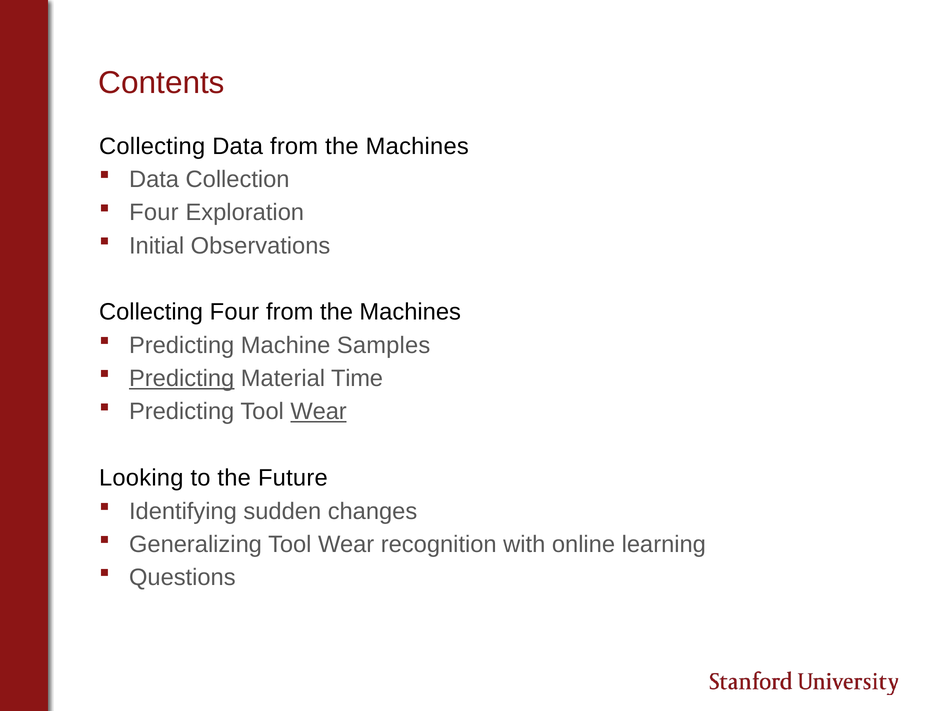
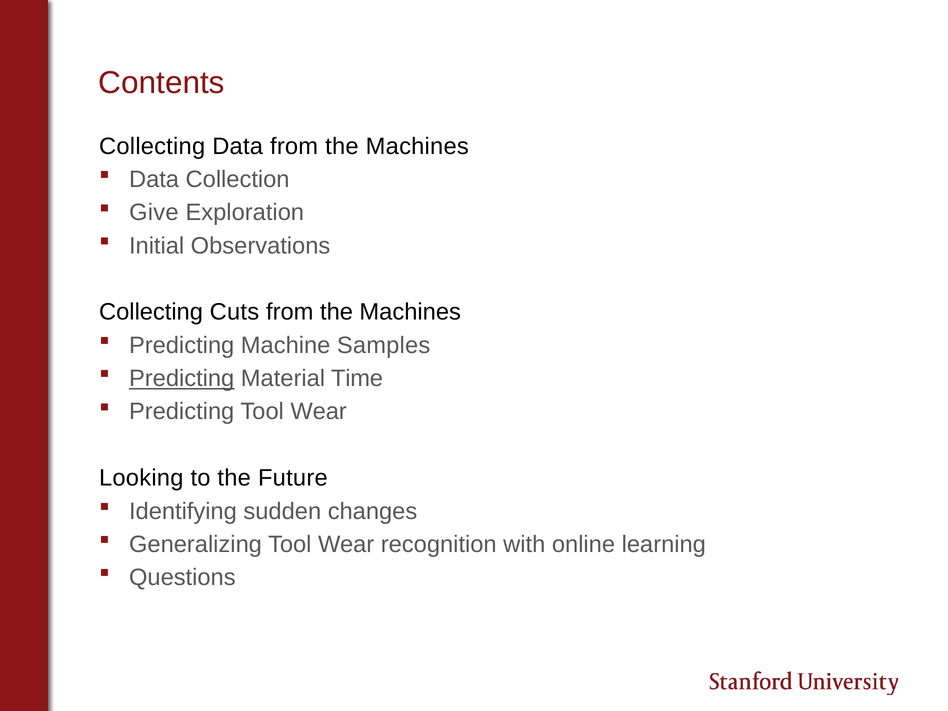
Four: Four -> Give (154, 213)
Collecting Four: Four -> Cuts (234, 312)
Wear underline: present -> none (319, 412)
